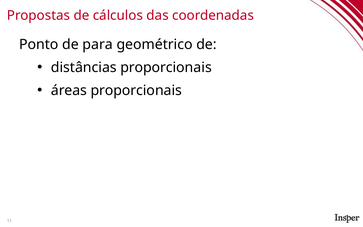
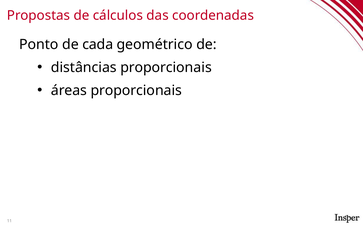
para: para -> cada (98, 45)
